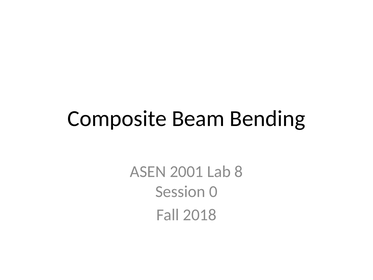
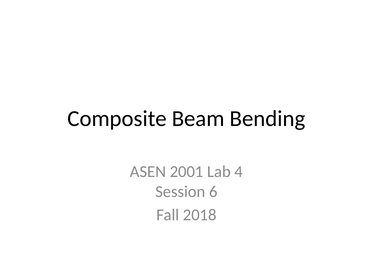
8: 8 -> 4 (239, 171)
0: 0 -> 6 (213, 191)
